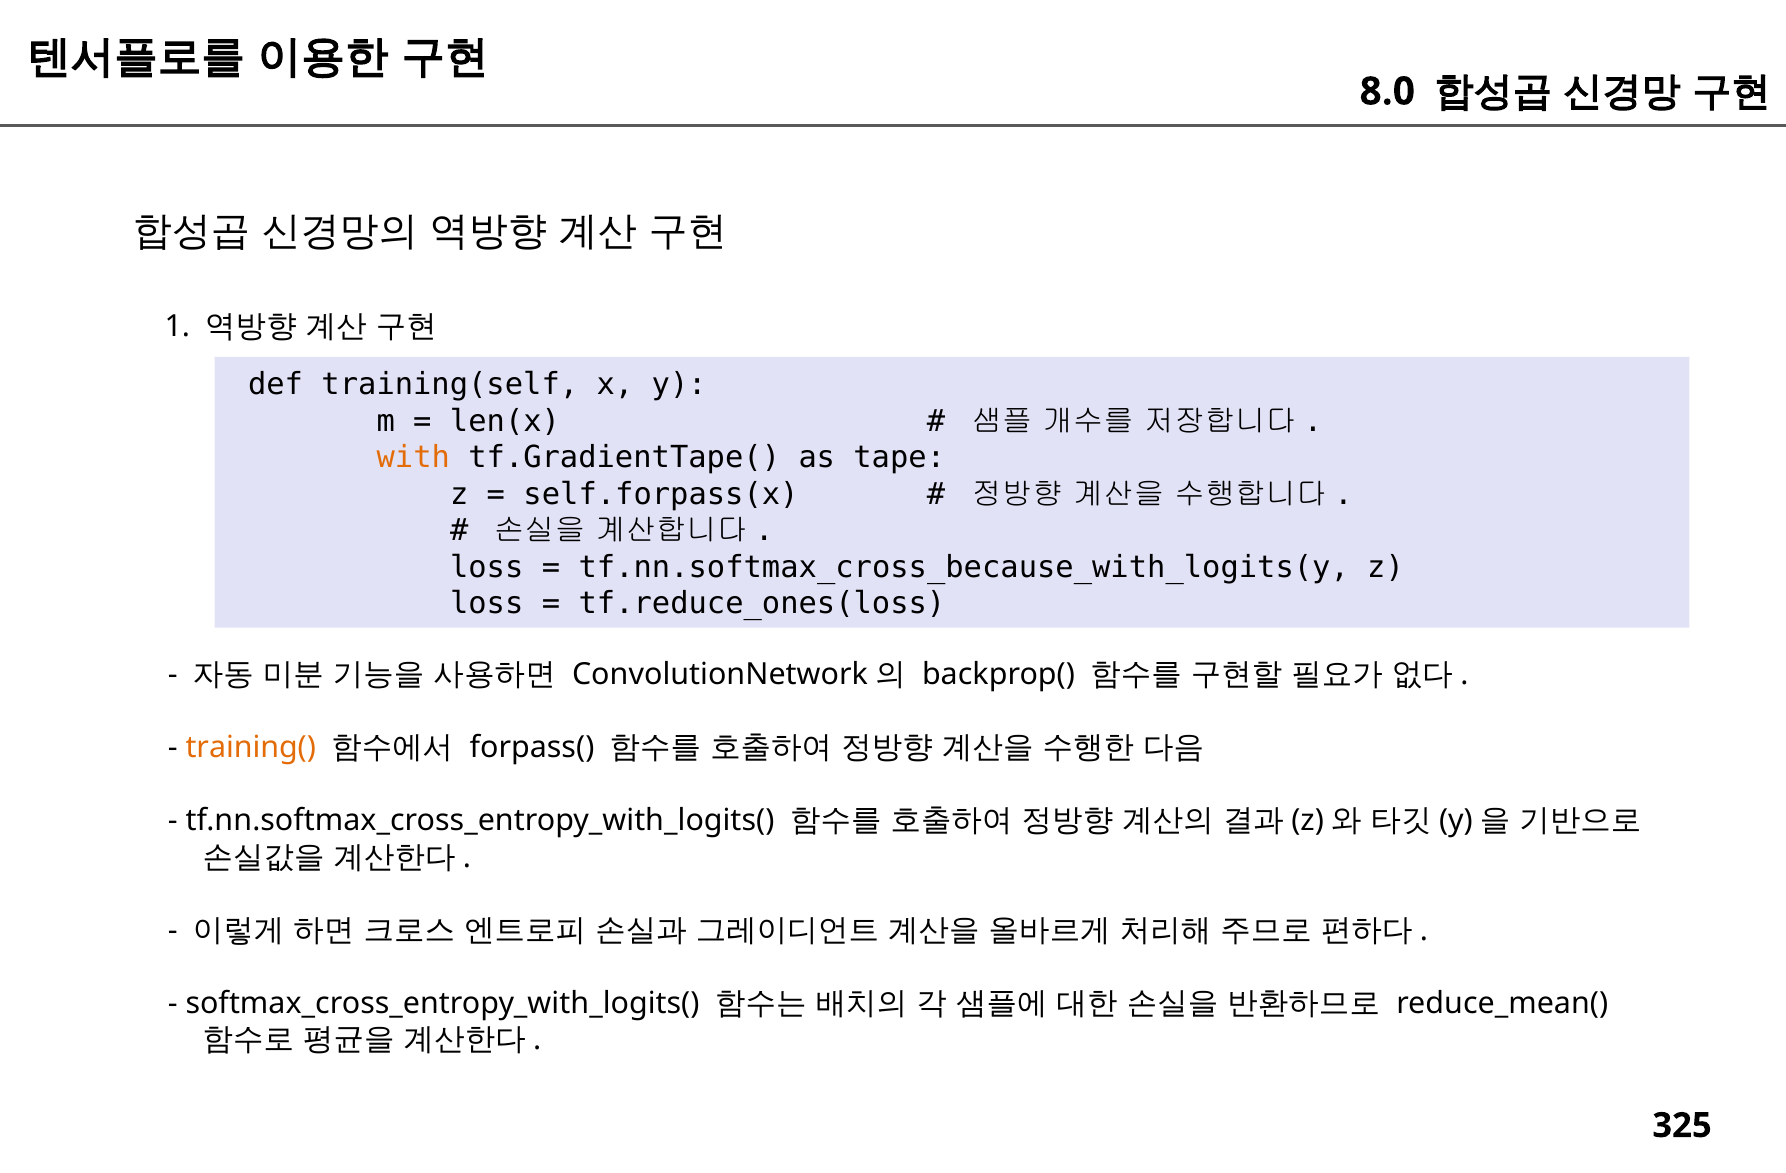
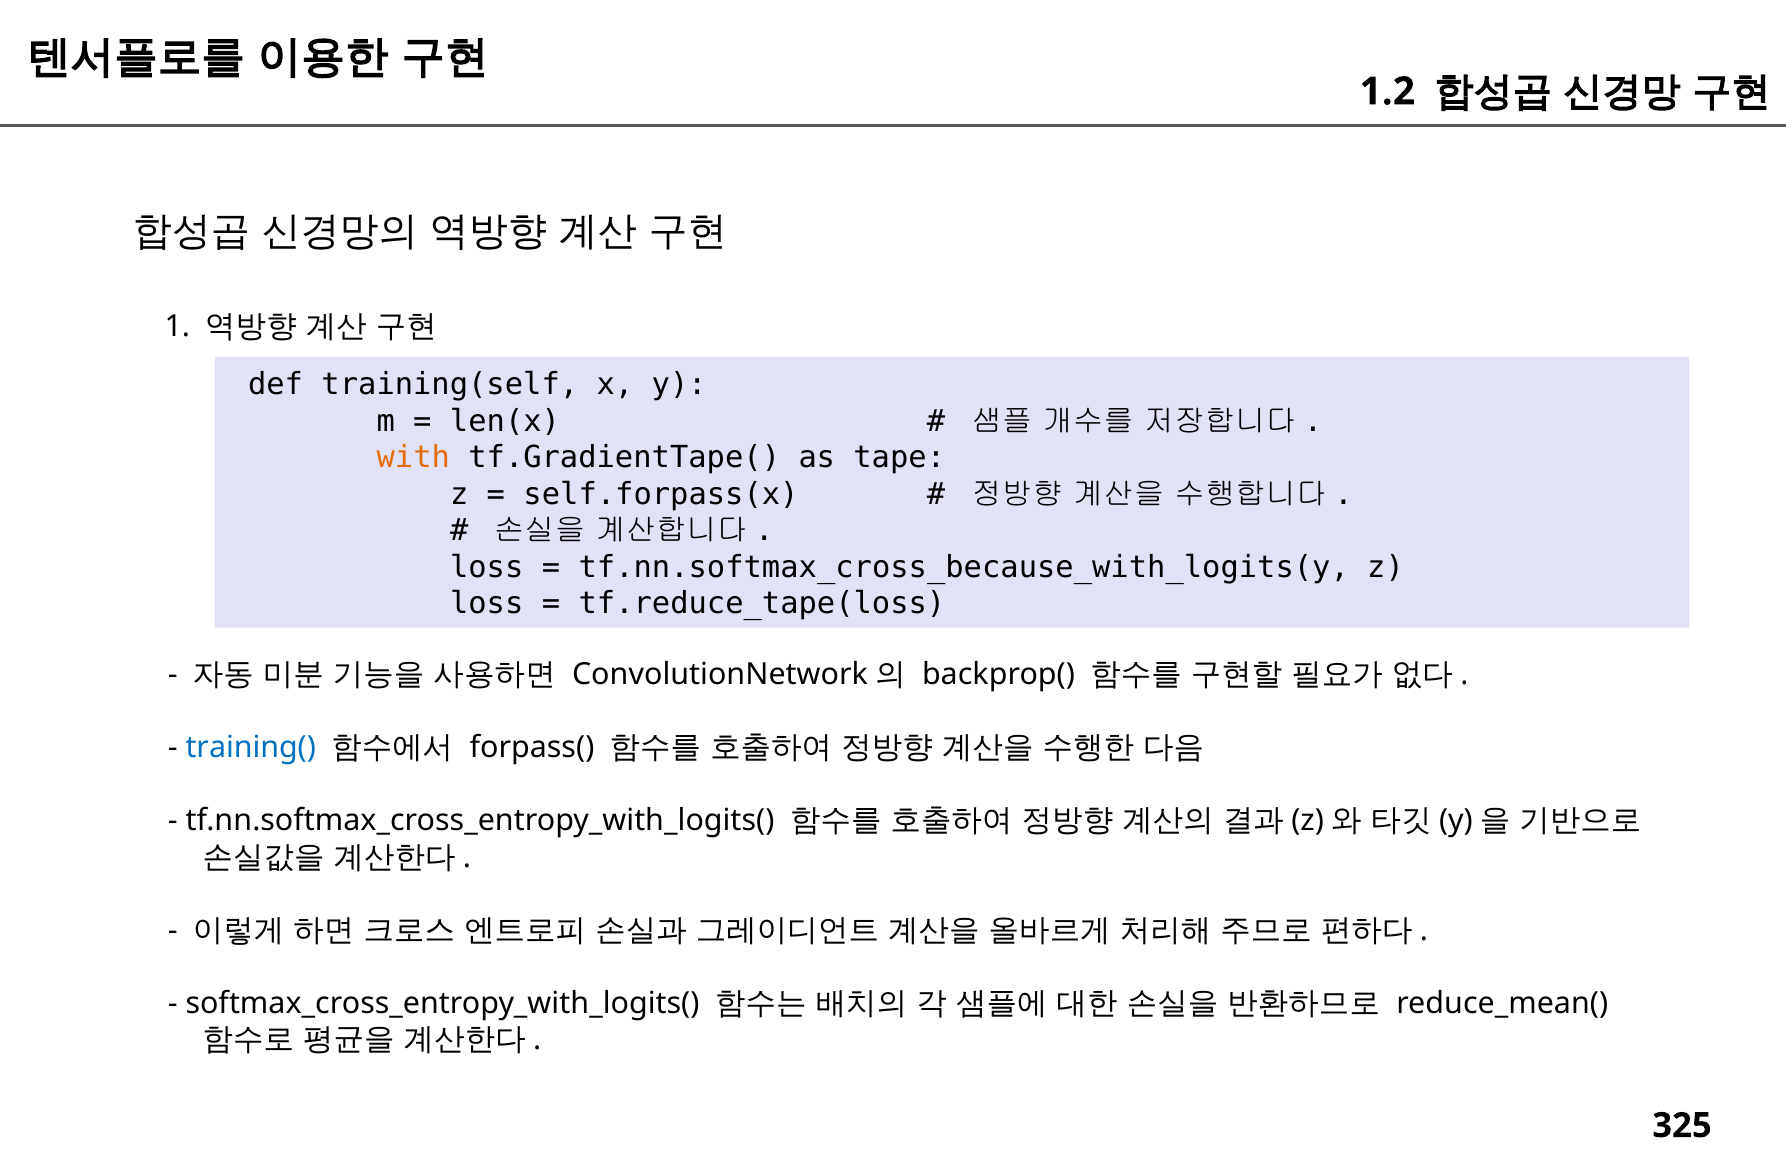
8.0: 8.0 -> 1.2 (1387, 92)
tf.reduce_ones(loss: tf.reduce_ones(loss -> tf.reduce_tape(loss (762, 604)
training( colour: orange -> blue (251, 748)
